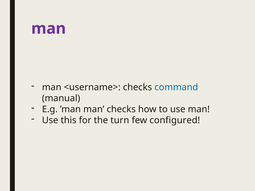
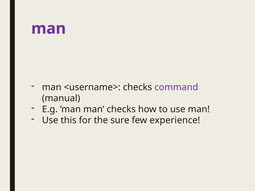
command colour: blue -> purple (176, 87)
turn: turn -> sure (120, 121)
configured: configured -> experience (175, 121)
